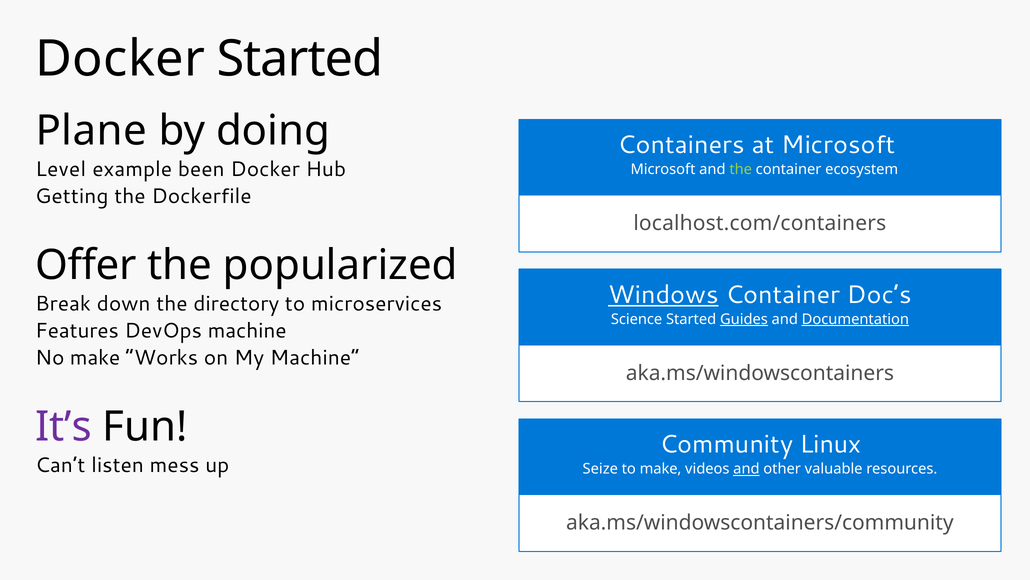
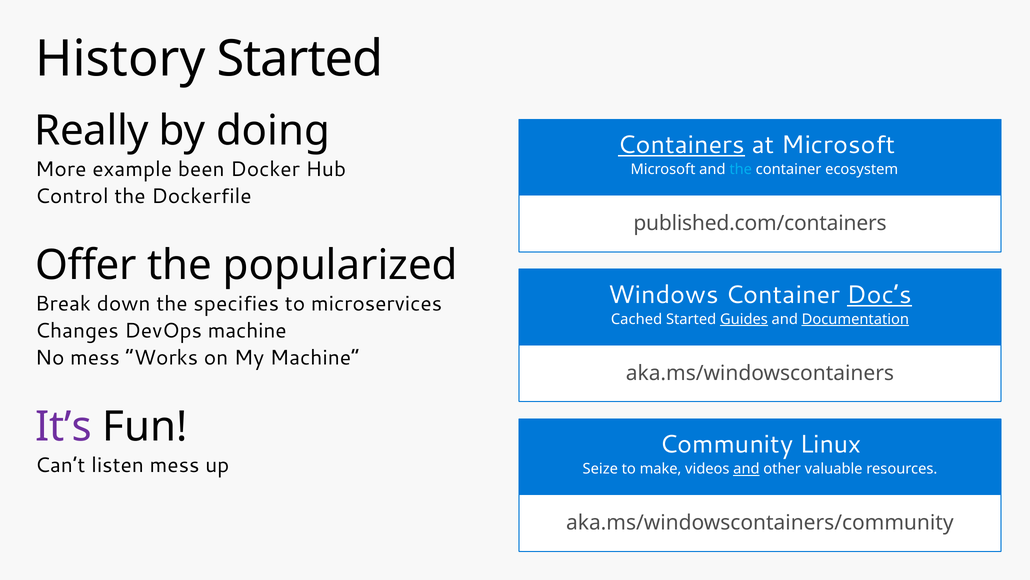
Docker: Docker -> History (120, 59)
Plane: Plane -> Really (92, 131)
Containers underline: none -> present (681, 145)
Level: Level -> More (61, 169)
the colour: light green -> light blue (741, 169)
Getting: Getting -> Control (72, 196)
localhost.com/containers: localhost.com/containers -> published.com/containers (760, 223)
Windows underline: present -> none (663, 294)
Doc’s underline: none -> present (879, 294)
directory: directory -> specifies (236, 304)
Science: Science -> Cached (637, 319)
Features: Features -> Changes (77, 330)
No make: make -> mess (95, 357)
